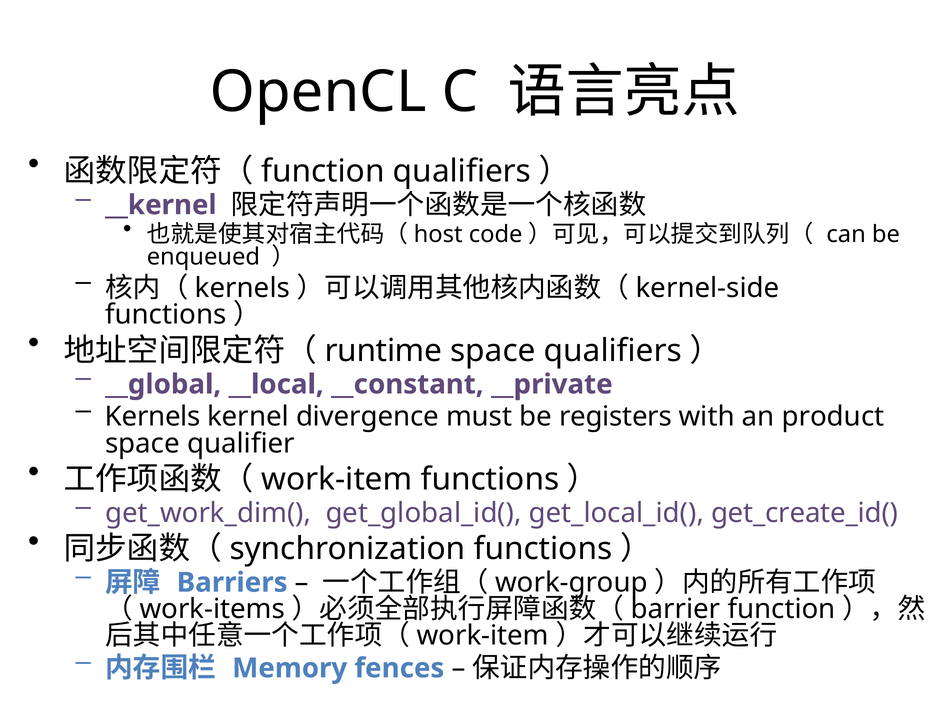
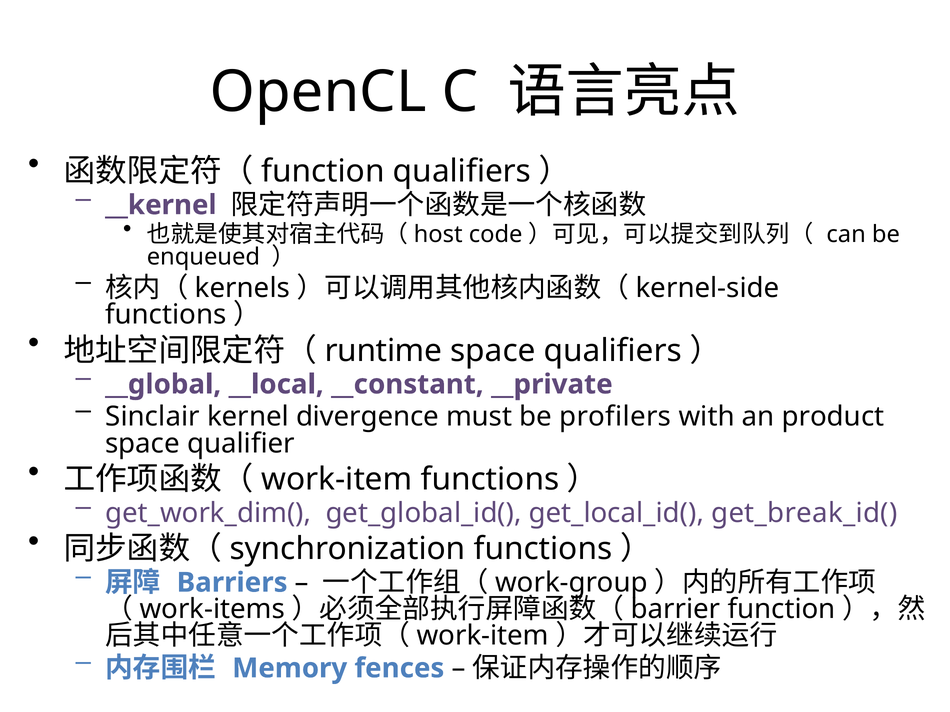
Kernels: Kernels -> Sinclair (153, 417)
registers: registers -> profilers (615, 417)
get_create_id(: get_create_id( -> get_break_id( (804, 513)
